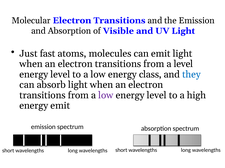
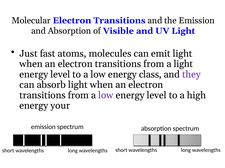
a level: level -> light (183, 64)
they colour: blue -> purple (191, 75)
energy emit: emit -> your (60, 106)
